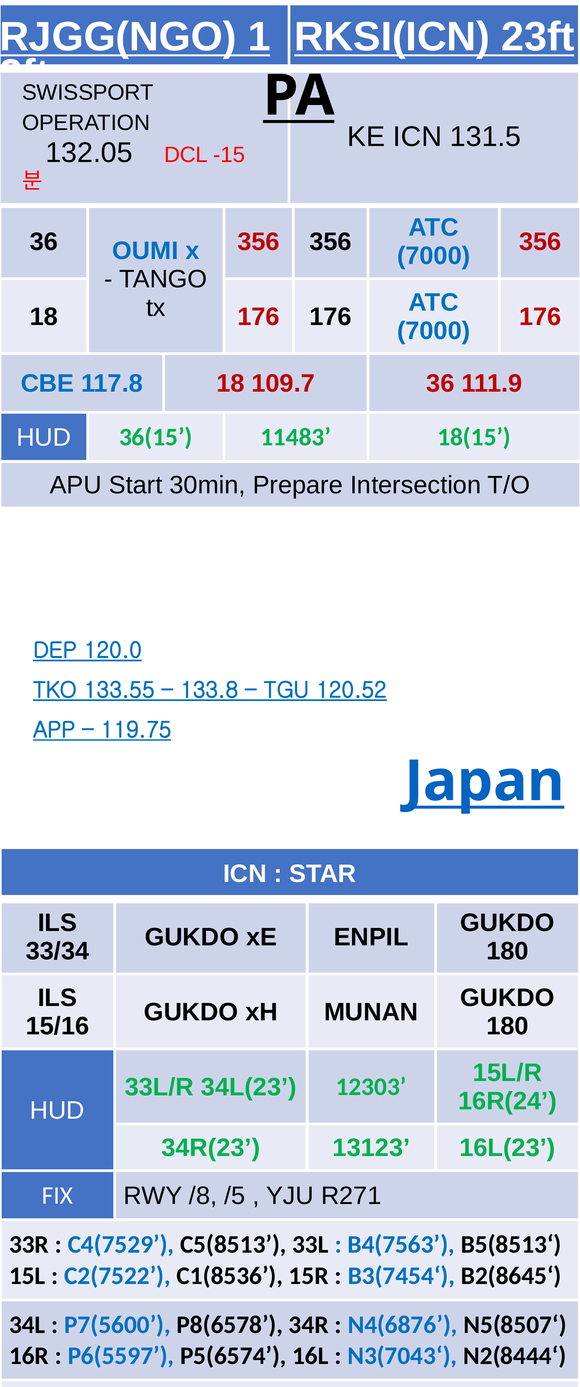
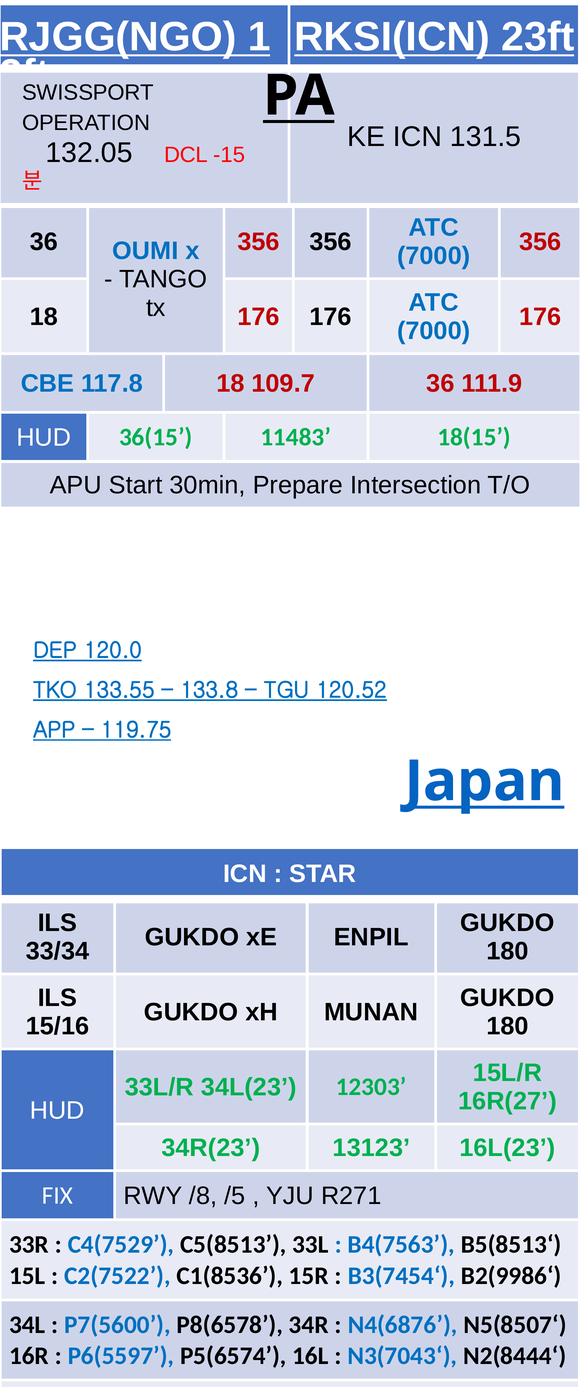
16R(24: 16R(24 -> 16R(27 (507, 1102)
B2(8645‘: B2(8645‘ -> B2(9986‘ (511, 1276)
